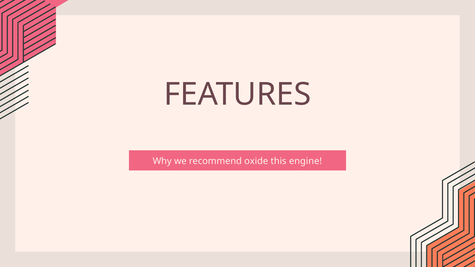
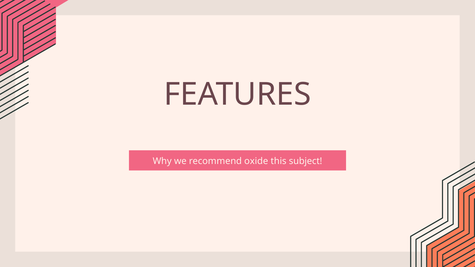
engine: engine -> subject (306, 161)
